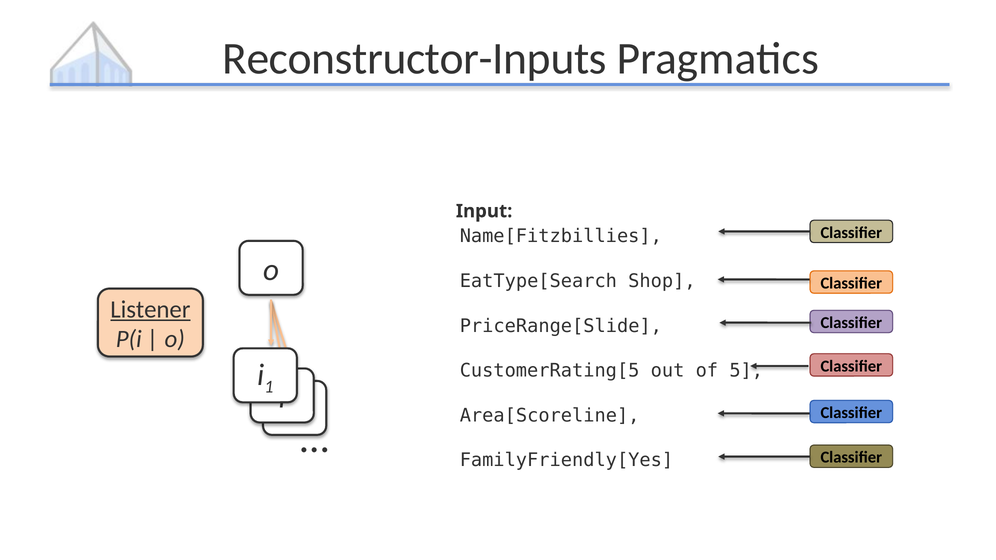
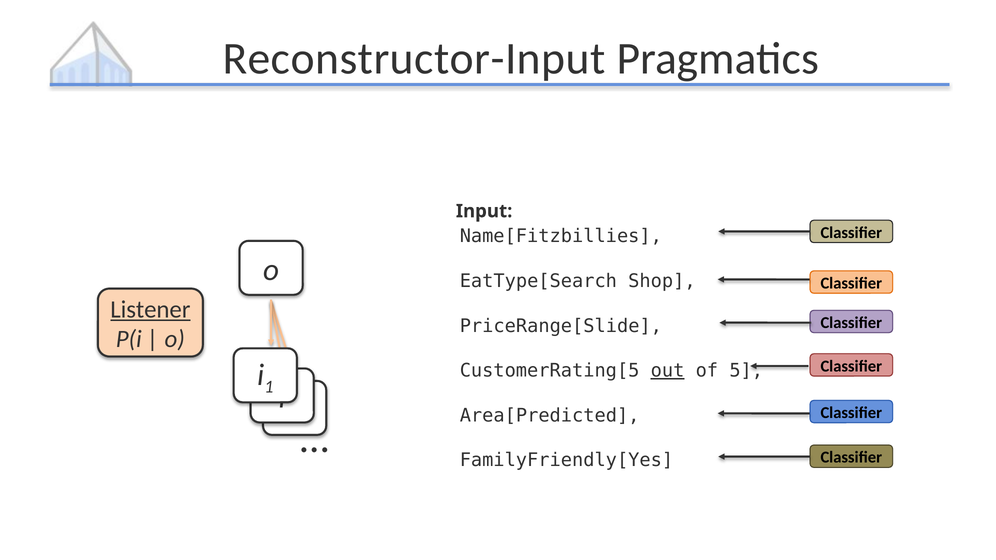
Reconstructor-Inputs: Reconstructor-Inputs -> Reconstructor-Input (414, 59)
out underline: none -> present (668, 371)
Area[Scoreline: Area[Scoreline -> Area[Predicted (550, 416)
